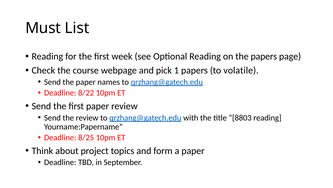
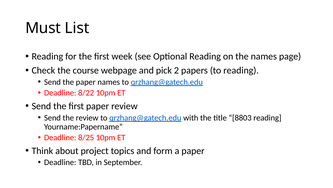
the papers: papers -> names (264, 56)
1: 1 -> 2 (176, 70)
to volatile: volatile -> reading (241, 70)
